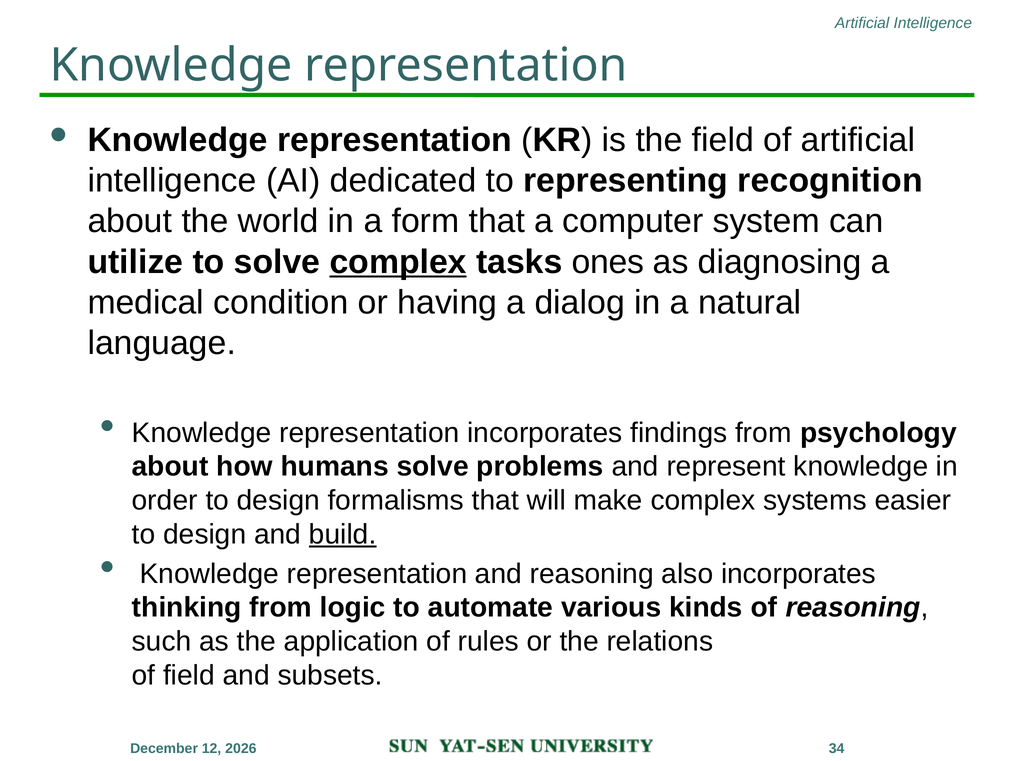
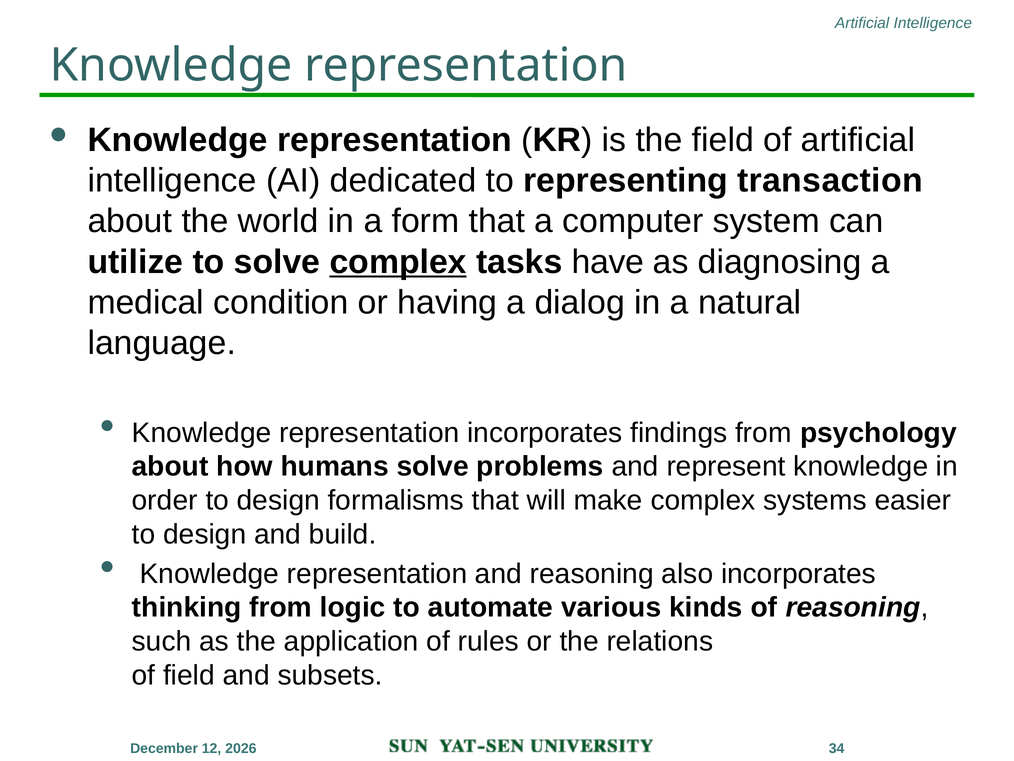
recognition: recognition -> transaction (830, 181)
ones: ones -> have (608, 262)
build underline: present -> none (343, 534)
